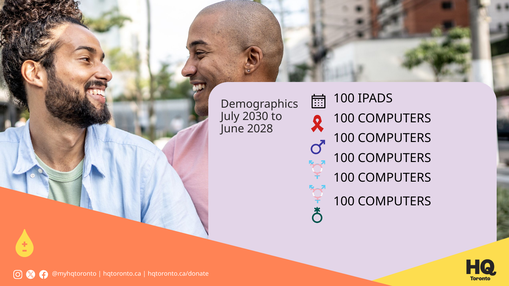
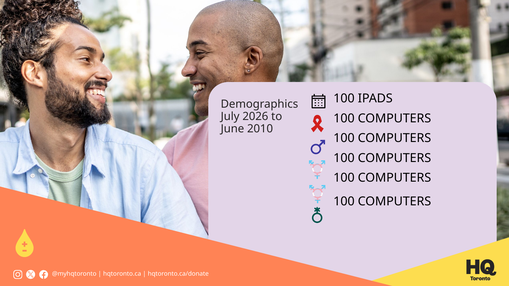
2030: 2030 -> 2026 (255, 117)
2028: 2028 -> 2010 (260, 129)
